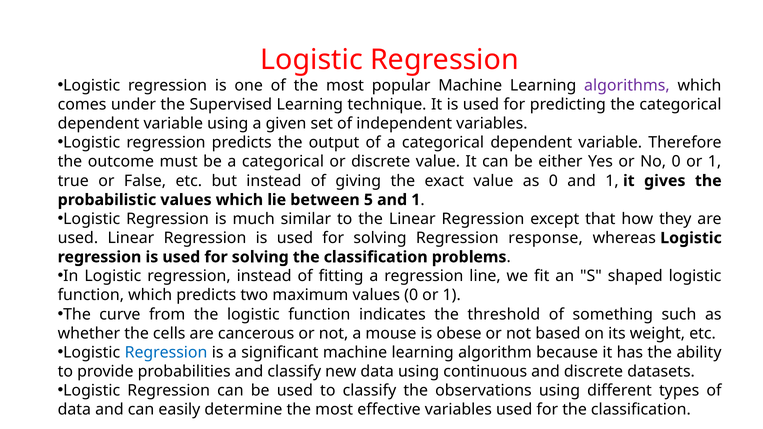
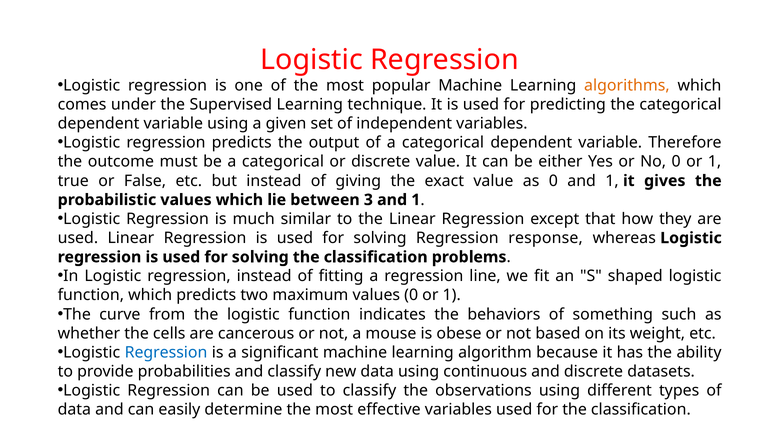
algorithms colour: purple -> orange (627, 85)
5: 5 -> 3 (368, 200)
threshold: threshold -> behaviors (504, 314)
